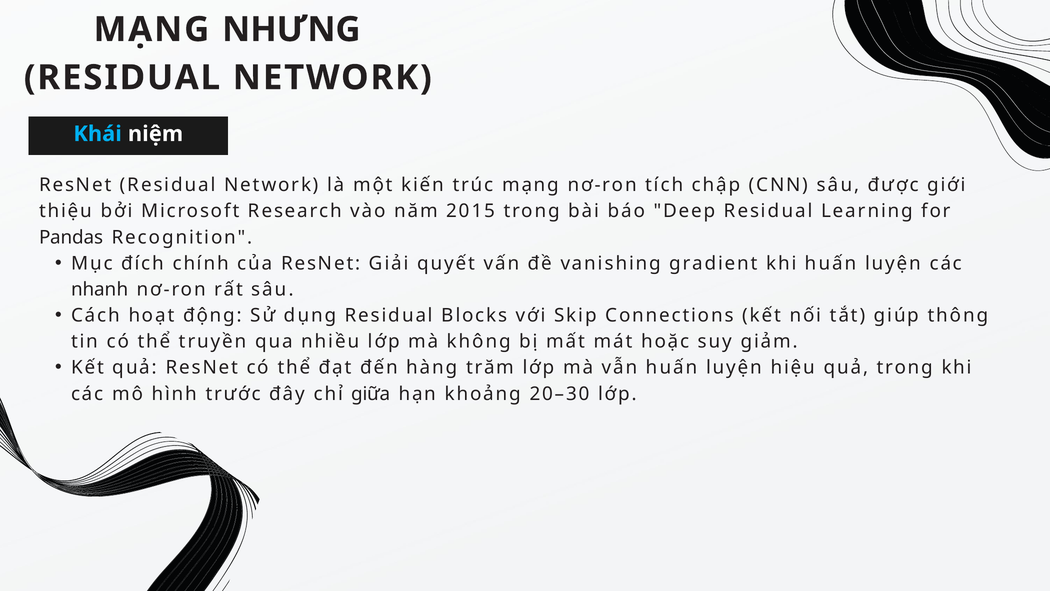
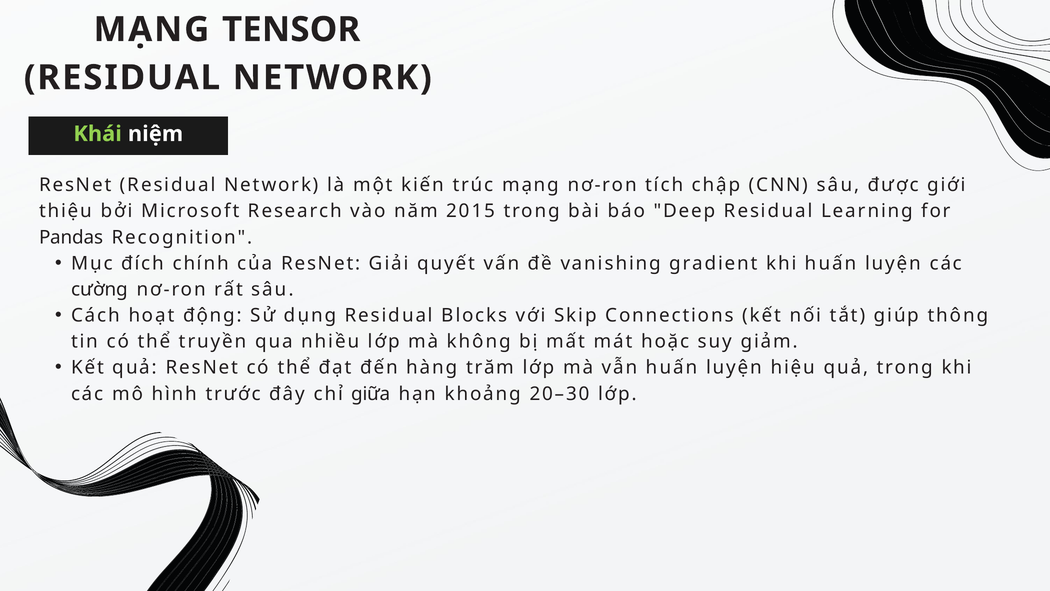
NHƯNG: NHƯNG -> TENSOR (291, 30)
Khái colour: light blue -> light green (98, 134)
nhanh: nhanh -> cường (100, 289)
